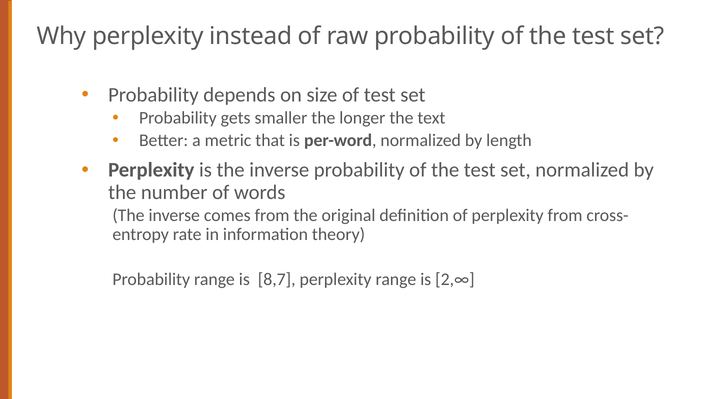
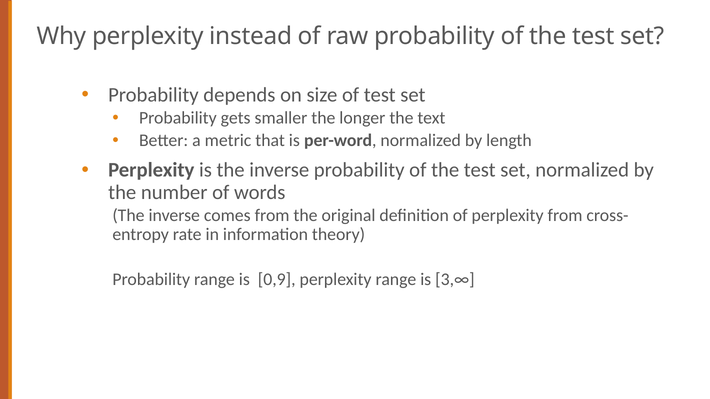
8,7: 8,7 -> 0,9 (277, 280)
2,∞: 2,∞ -> 3,∞ (455, 280)
